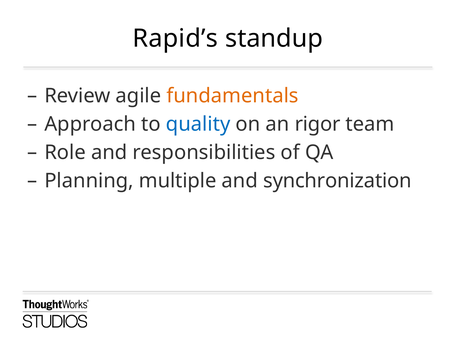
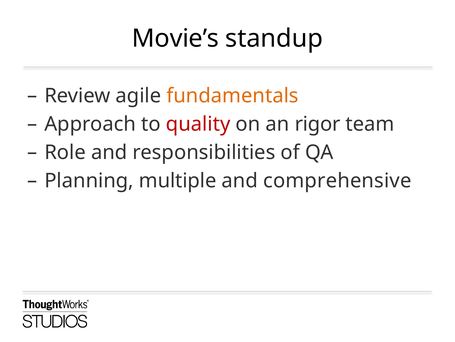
Rapid’s: Rapid’s -> Movie’s (175, 38)
quality colour: blue -> red (198, 124)
synchronization: synchronization -> comprehensive (337, 180)
